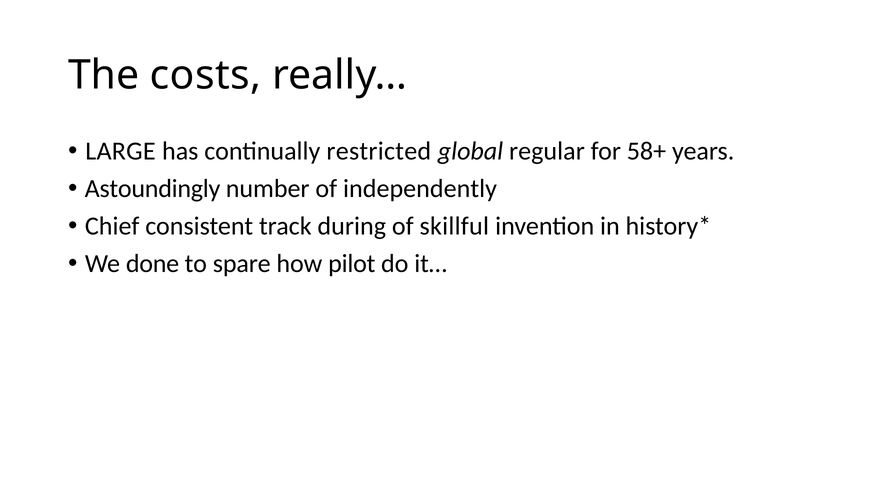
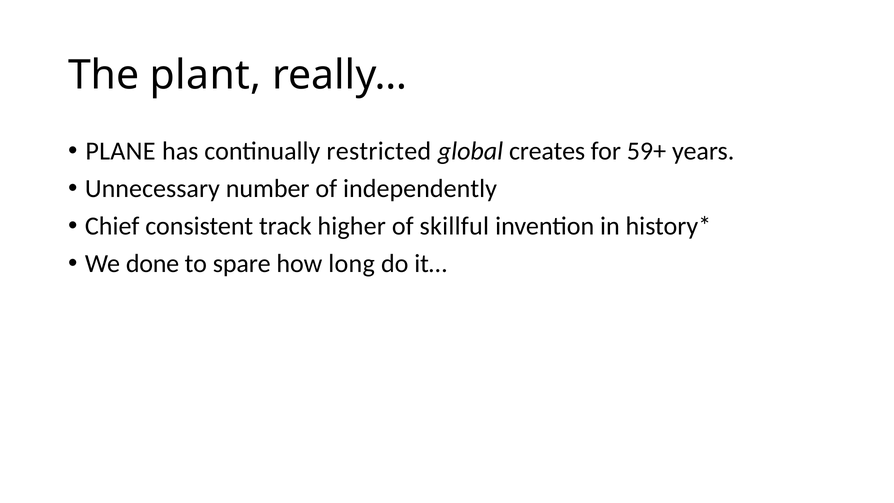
costs: costs -> plant (206, 75)
LARGE: LARGE -> PLANE (120, 151)
regular: regular -> creates (547, 151)
58+: 58+ -> 59+ (646, 151)
Astoundingly: Astoundingly -> Unnecessary (152, 189)
during: during -> higher (352, 226)
pilot: pilot -> long (352, 264)
